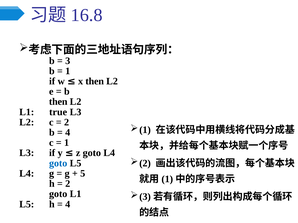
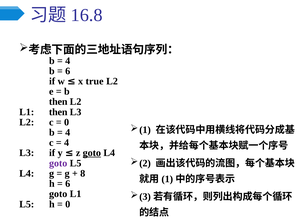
3: 3 -> 4 (68, 61)
1: 1 -> 6 (68, 71)
x then: then -> true (95, 81)
L1 true: true -> then (58, 112)
2: 2 -> 0 (67, 122)
1: 1 -> 4 (67, 143)
goto underline: none -> present (92, 153)
goto colour: blue -> purple (58, 164)
5: 5 -> 8 (83, 174)
2: 2 -> 6 (68, 184)
4: 4 -> 0 (68, 205)
